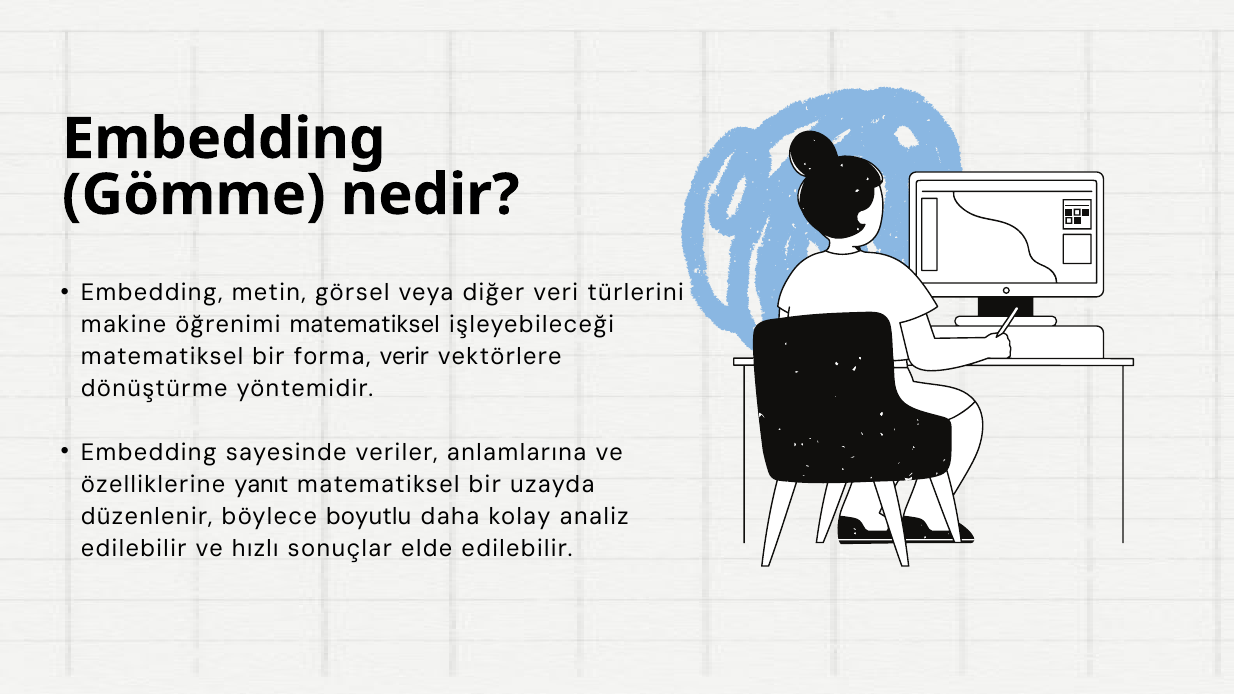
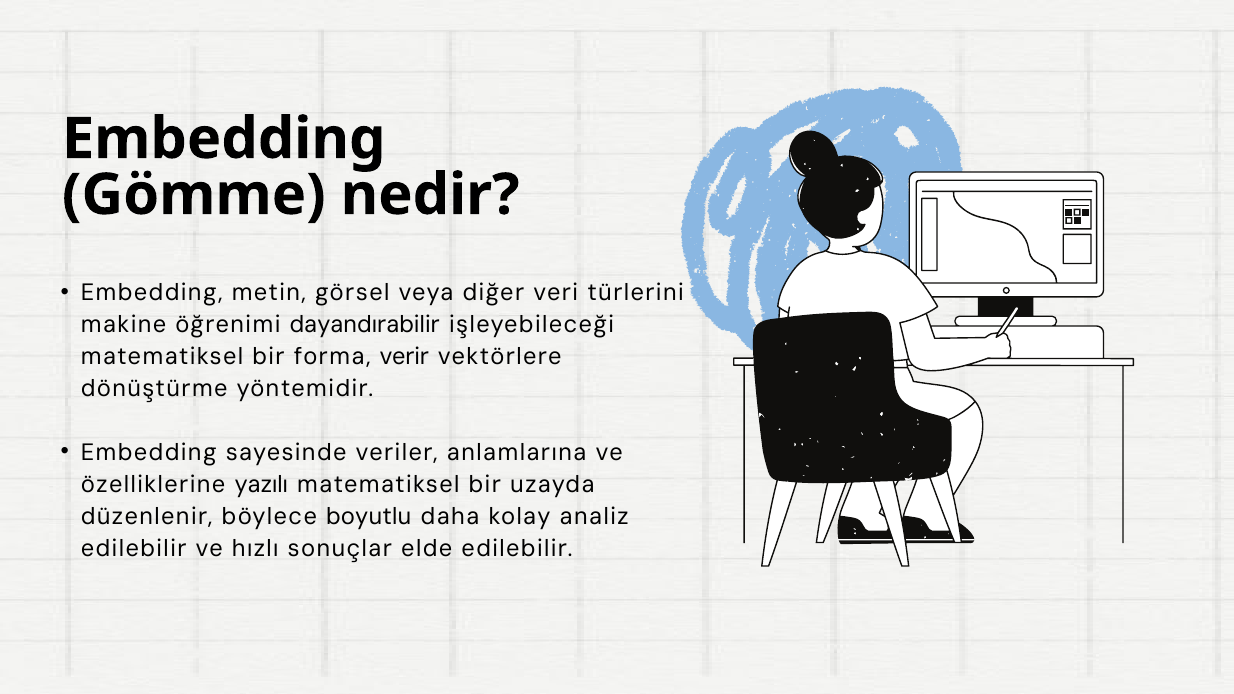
öğrenimi matematiksel: matematiksel -> dayandırabilir (365, 325)
yanıt: yanıt -> yazılı (261, 485)
